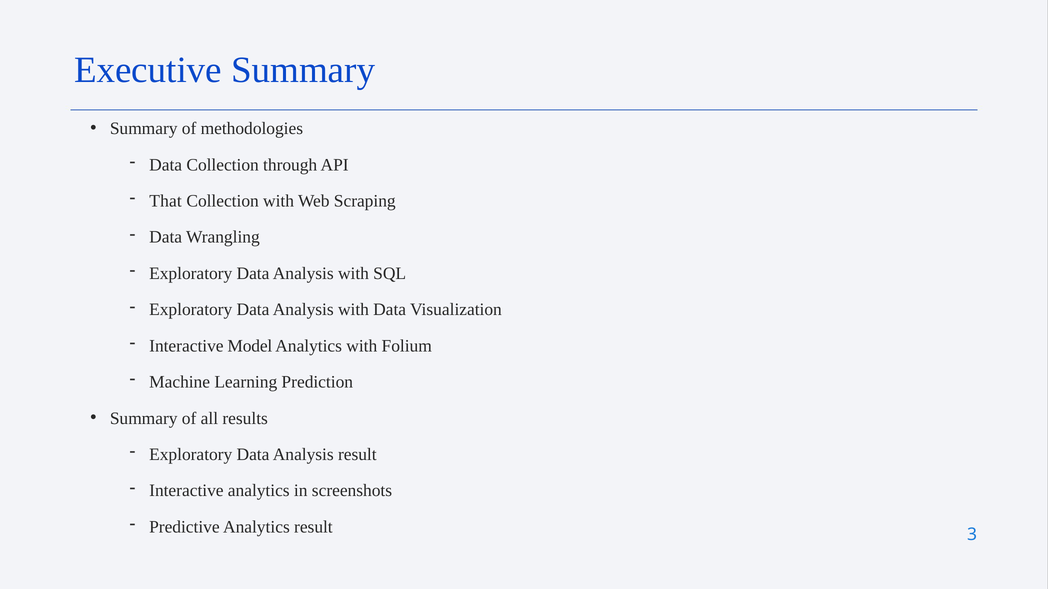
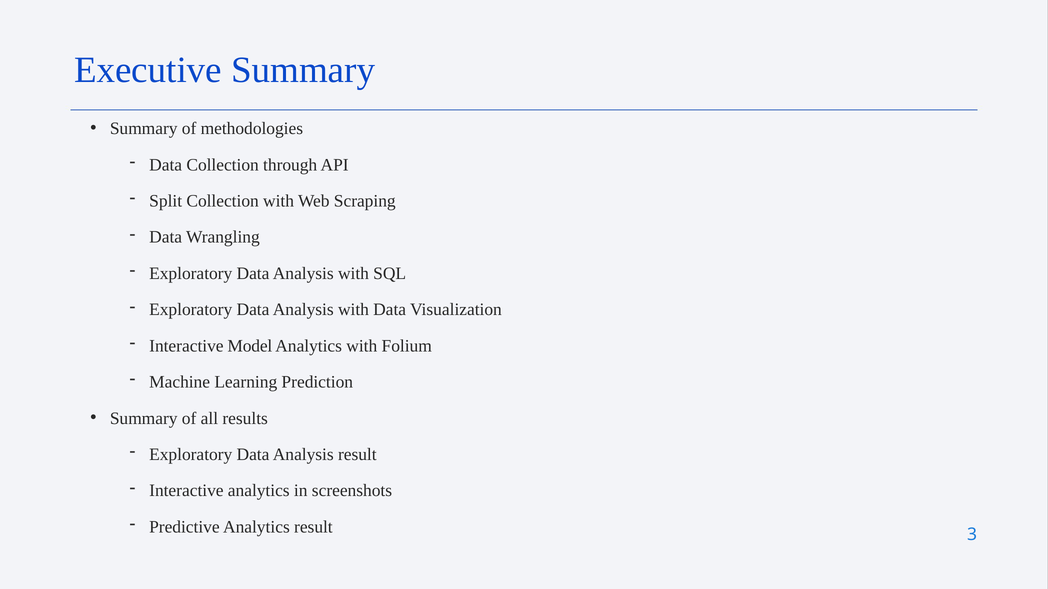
That: That -> Split (166, 201)
